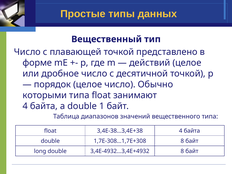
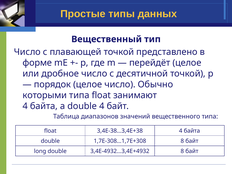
действий: действий -> перейдёт (150, 63)
double 1: 1 -> 4 (102, 106)
